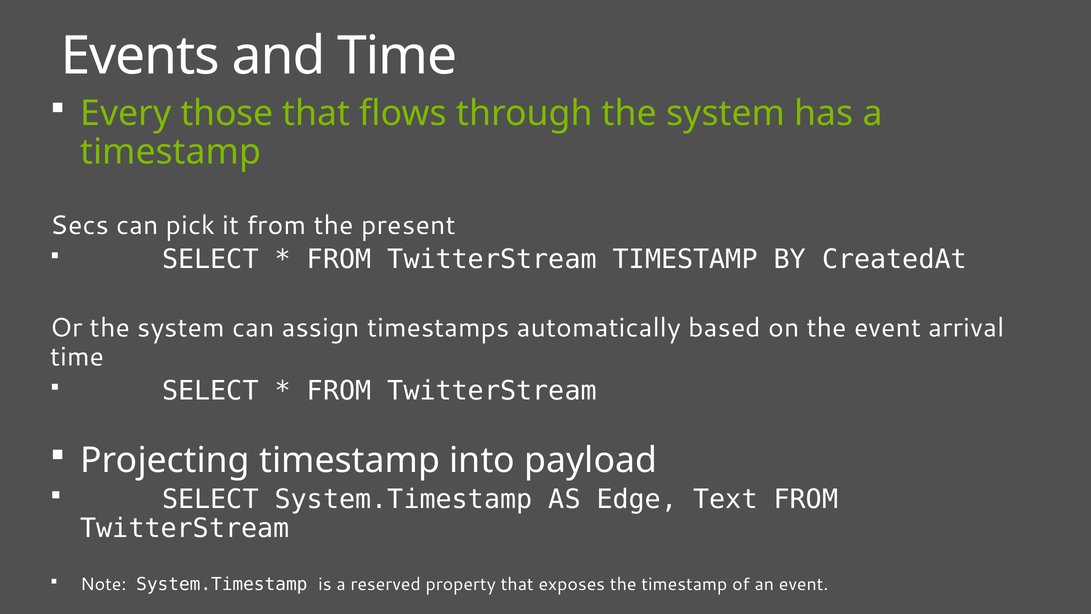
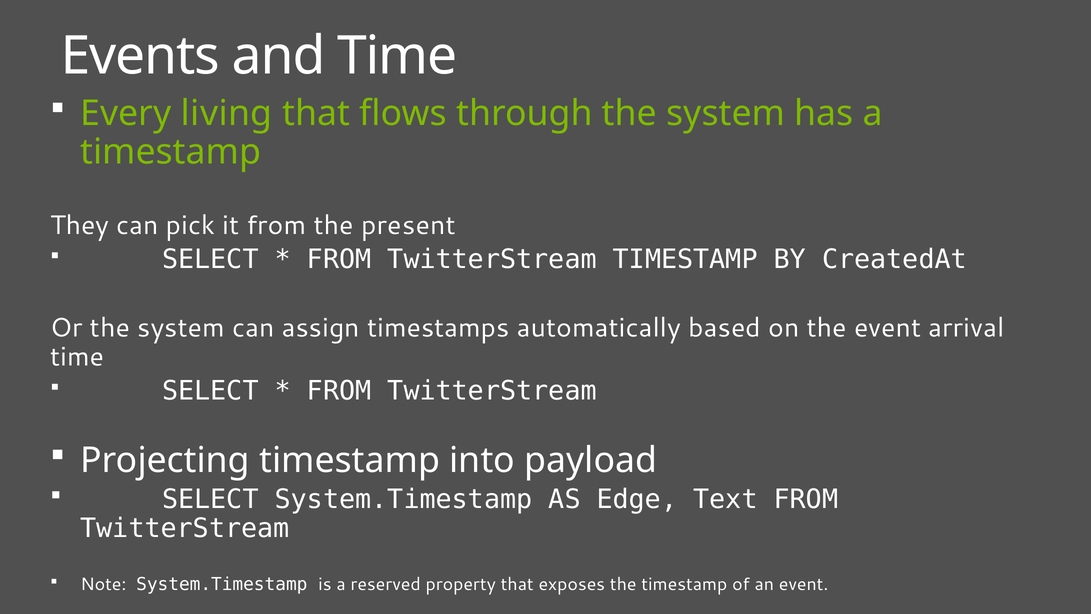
those: those -> living (227, 113)
Secs: Secs -> They (80, 225)
